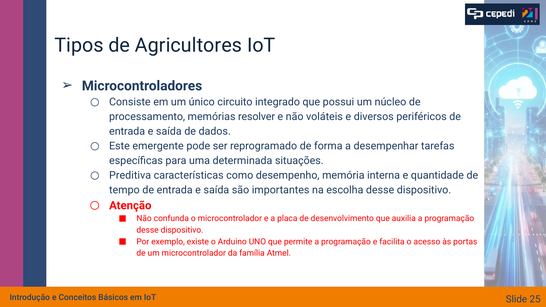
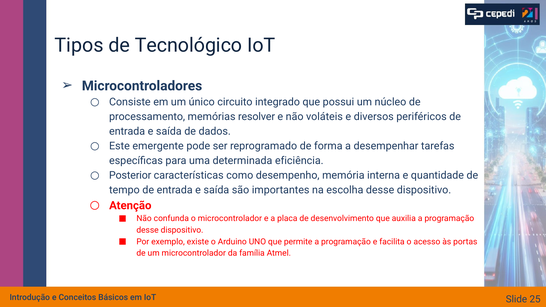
Agricultores: Agricultores -> Tecnológico (189, 45)
situações: situações -> eficiência (299, 161)
Preditiva: Preditiva -> Posterior (130, 176)
